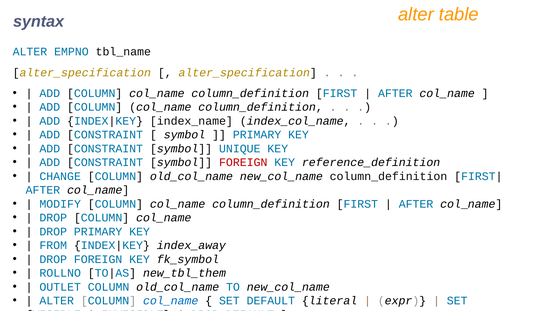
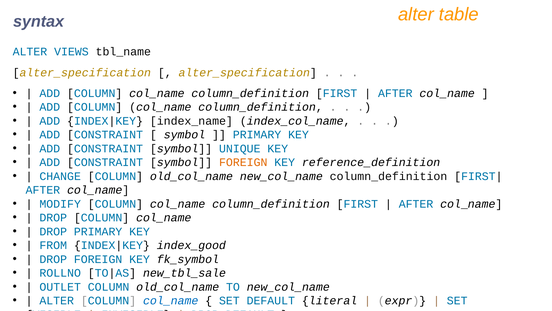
EMPNO: EMPNO -> VIEWS (71, 52)
FOREIGN colour: red -> orange (243, 162)
index_away: index_away -> index_good (191, 245)
new_tbl_them: new_tbl_them -> new_tbl_sale (184, 273)
